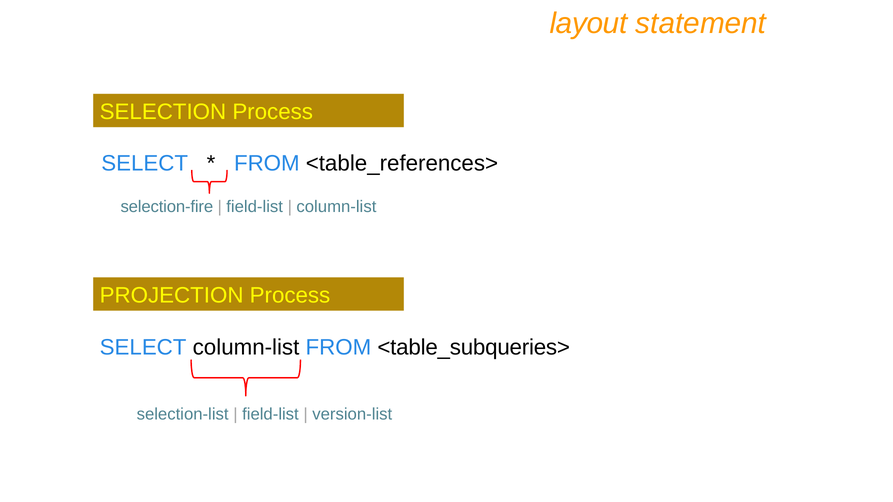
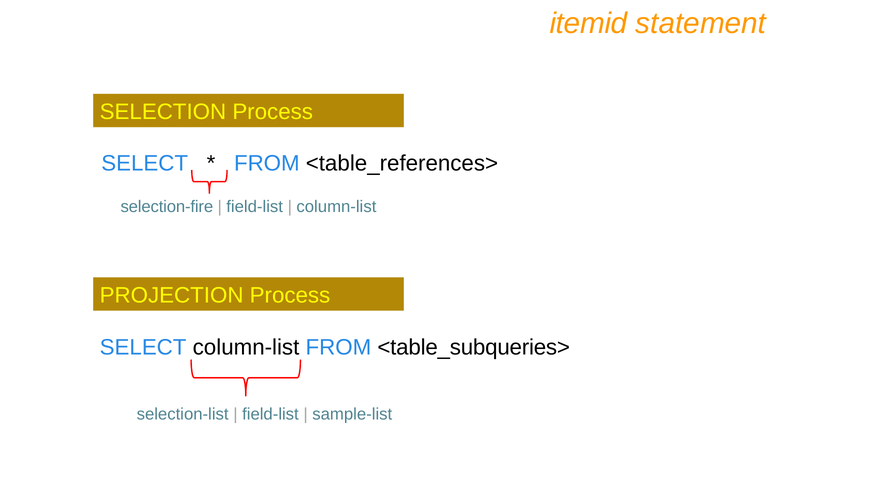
layout: layout -> itemid (589, 23)
version-list: version-list -> sample-list (352, 414)
